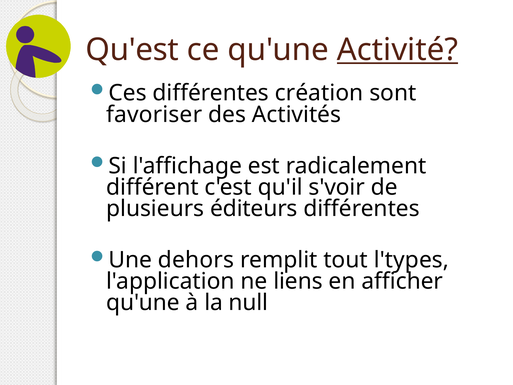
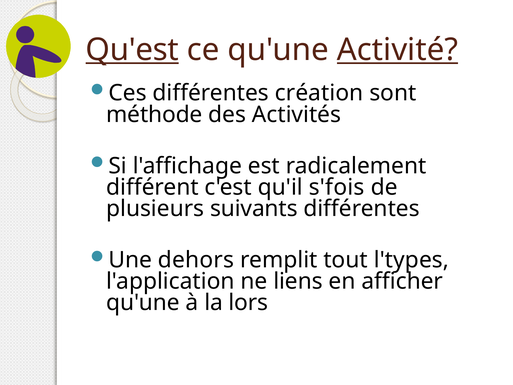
Qu'est underline: none -> present (132, 50)
favoriser: favoriser -> méthode (154, 114)
s'voir: s'voir -> s'fois (337, 187)
éditeurs: éditeurs -> suivants (254, 208)
null: null -> lors (248, 303)
